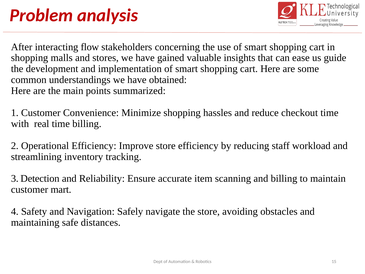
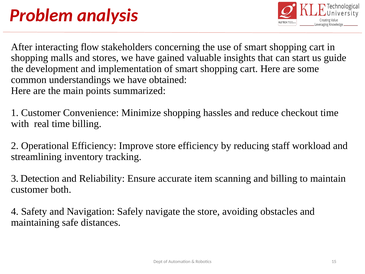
ease: ease -> start (301, 58)
mart: mart -> both (61, 189)
